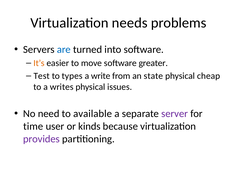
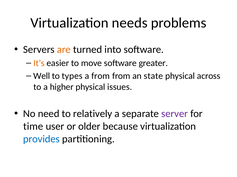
are colour: blue -> orange (64, 50)
Test: Test -> Well (42, 76)
a write: write -> from (101, 76)
cheap: cheap -> across (209, 76)
writes: writes -> higher (62, 87)
available: available -> relatively (93, 114)
kinds: kinds -> older (89, 127)
provides colour: purple -> blue (41, 139)
